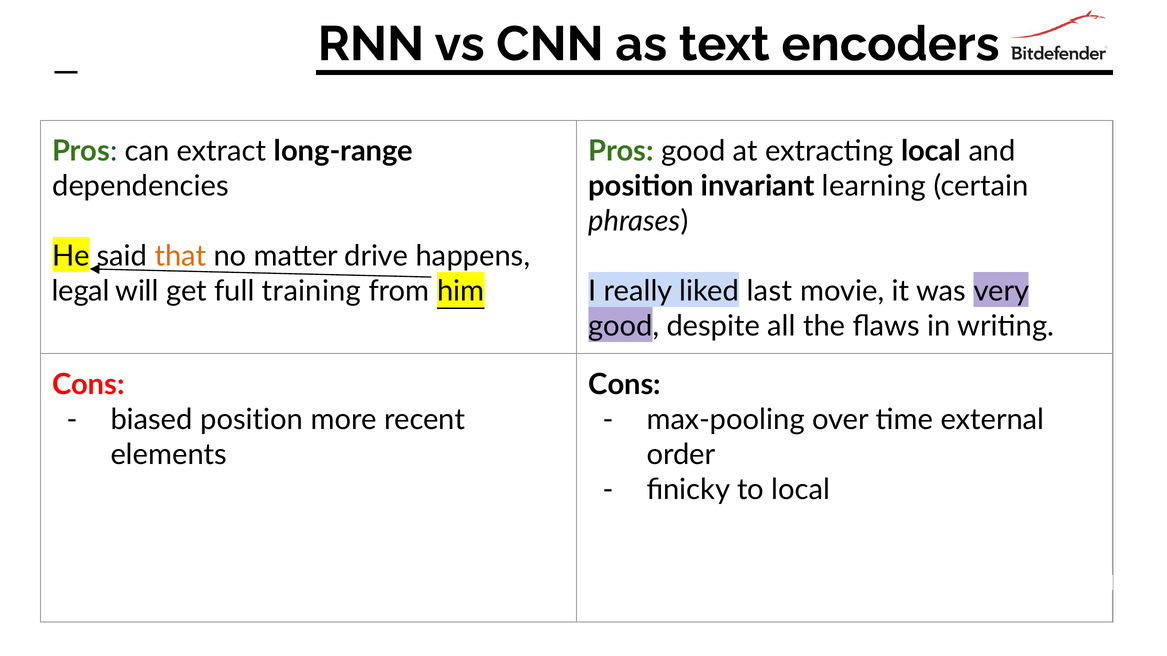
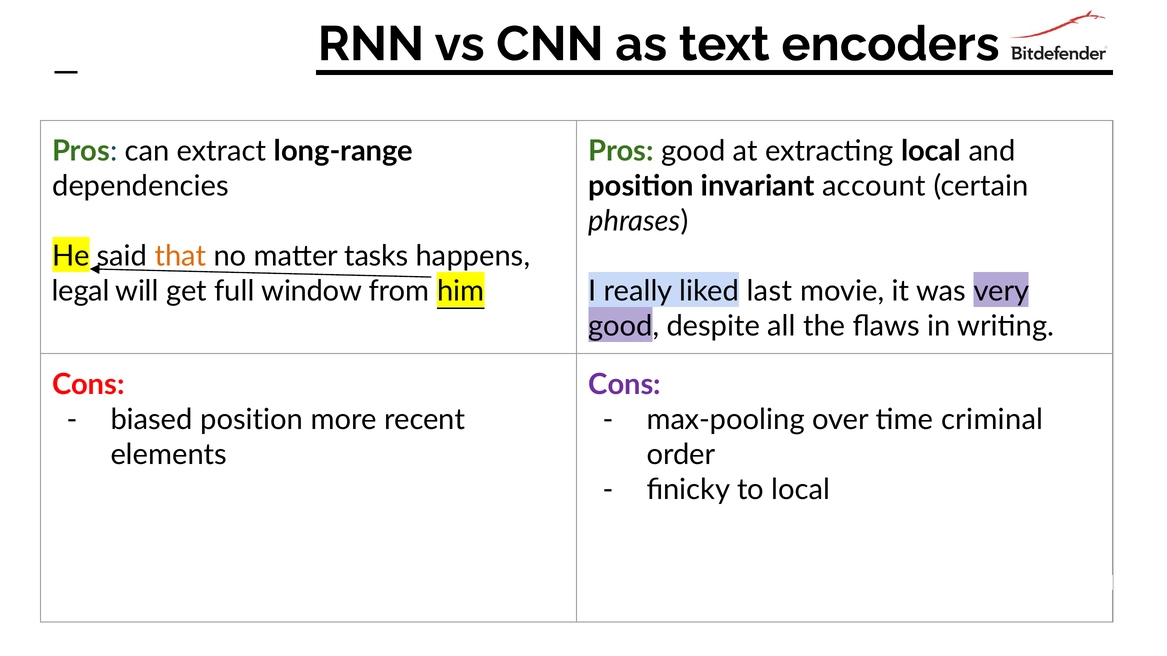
learning: learning -> account (874, 186)
drive: drive -> tasks (376, 256)
training: training -> window (312, 291)
Cons colour: black -> purple (625, 385)
external: external -> criminal (992, 420)
